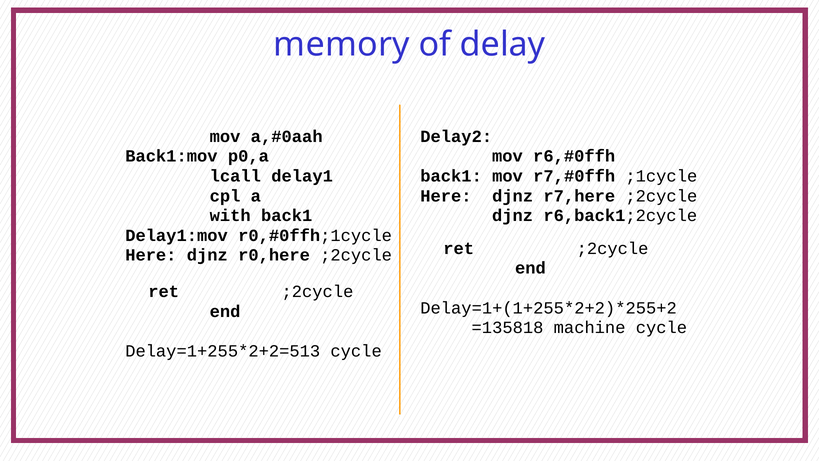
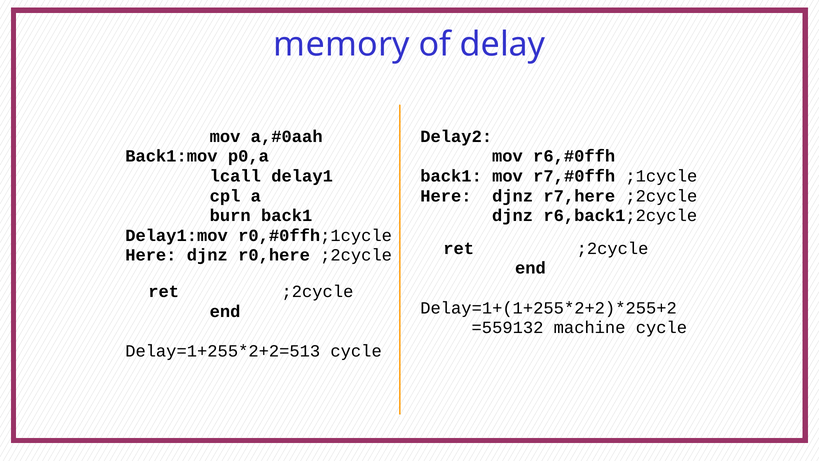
with: with -> burn (230, 216)
=135818: =135818 -> =559132 (508, 328)
